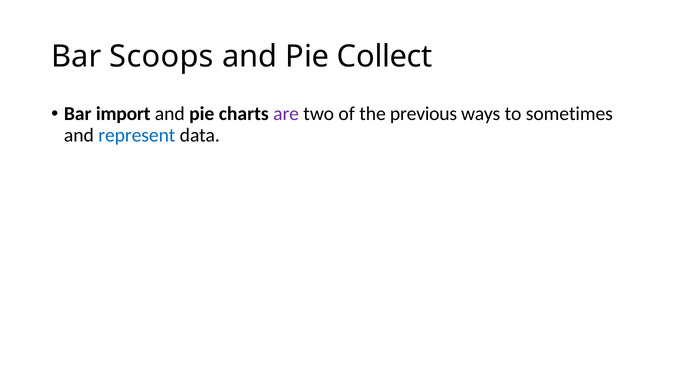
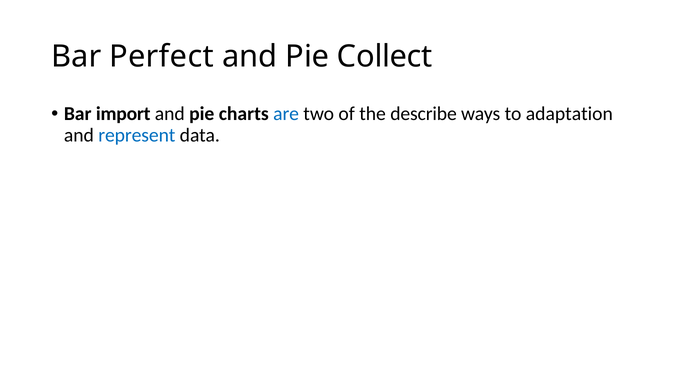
Scoops: Scoops -> Perfect (162, 57)
are colour: purple -> blue (286, 114)
previous: previous -> describe (424, 114)
sometimes: sometimes -> adaptation (569, 114)
